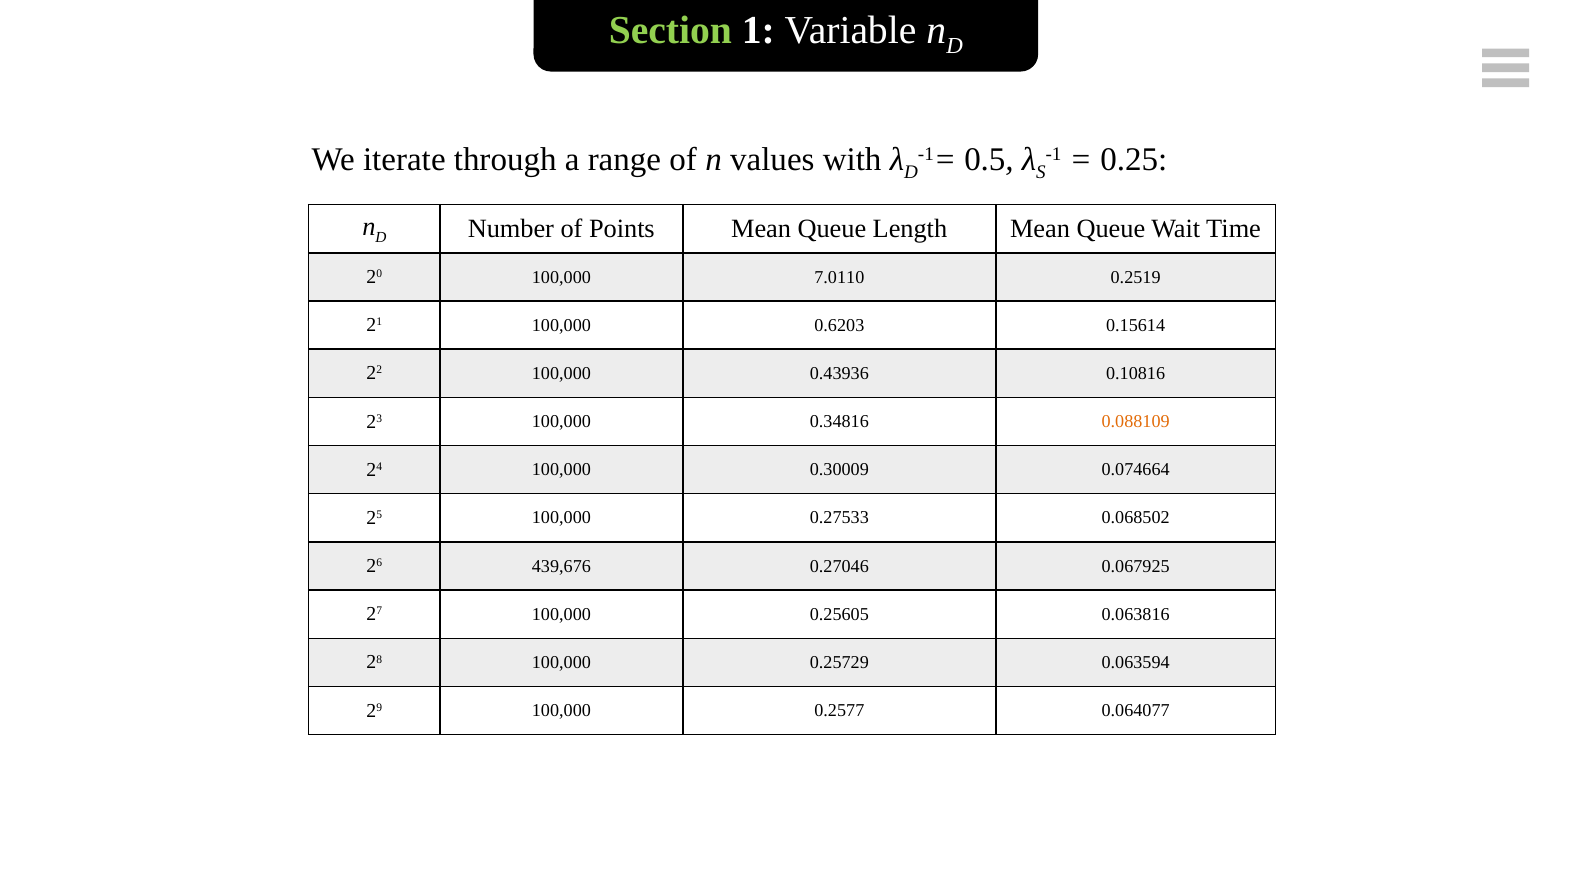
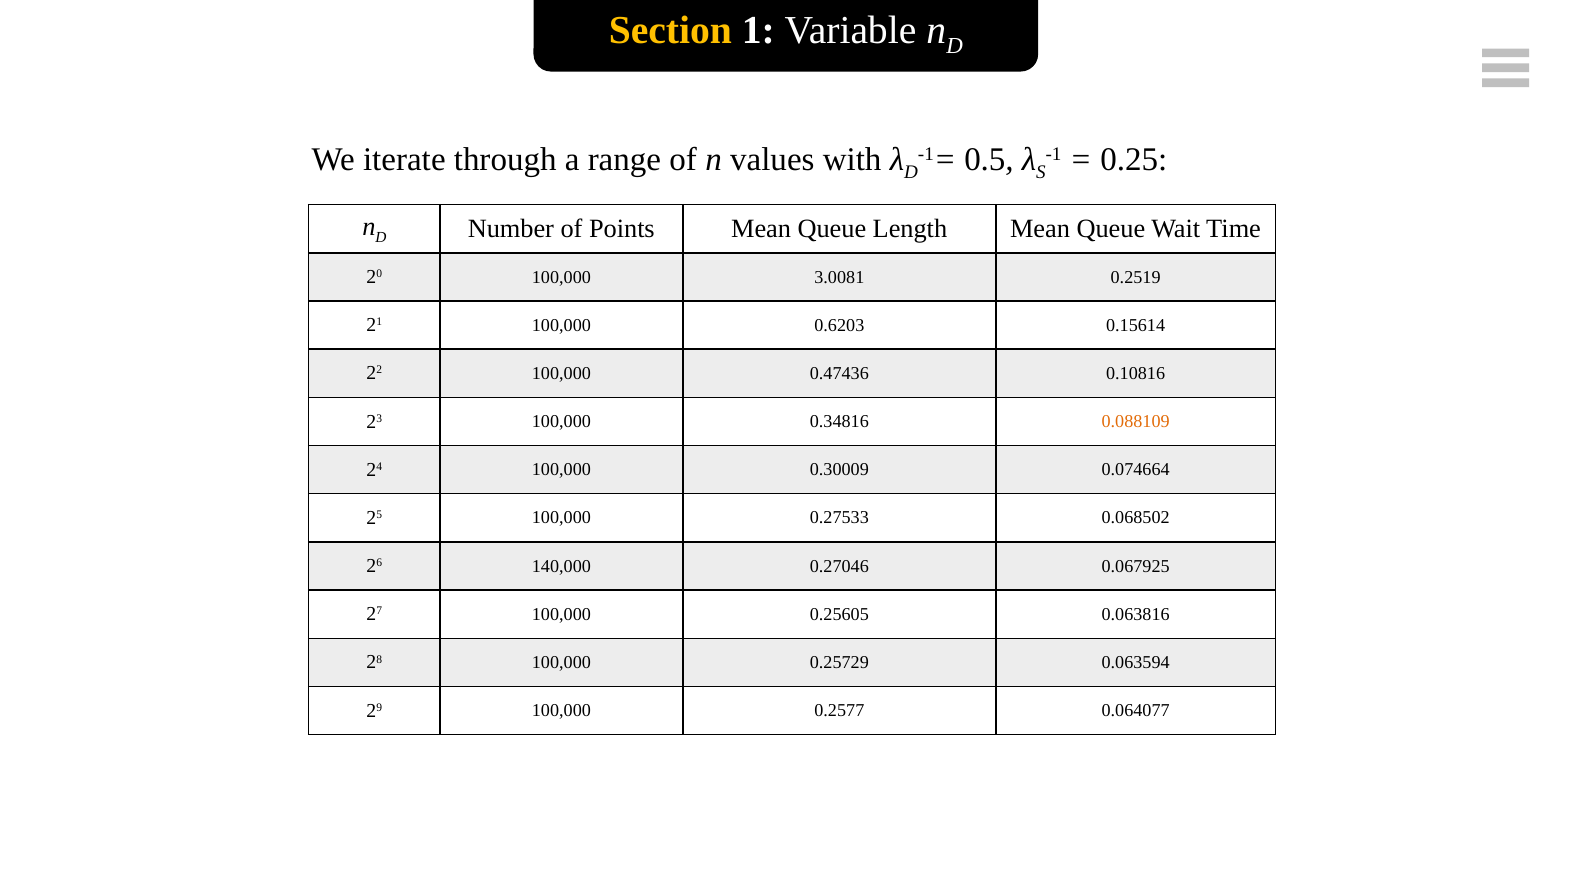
Section colour: light green -> yellow (670, 30)
7.0110: 7.0110 -> 3.0081 (839, 277)
0.43936: 0.43936 -> 0.47436 (839, 373)
439,676: 439,676 -> 140,000 (561, 566)
